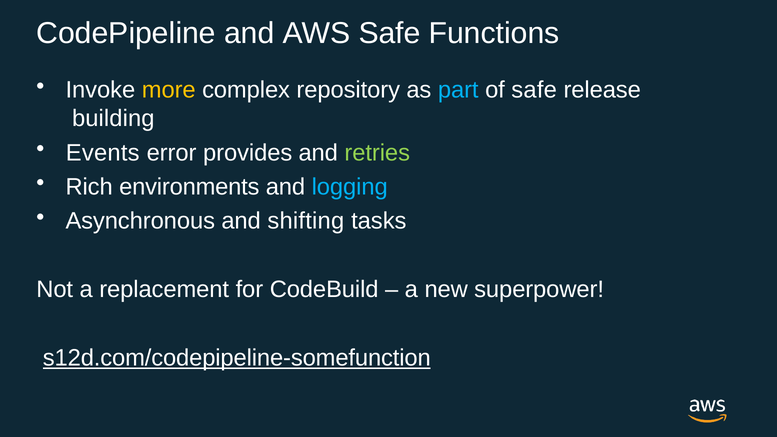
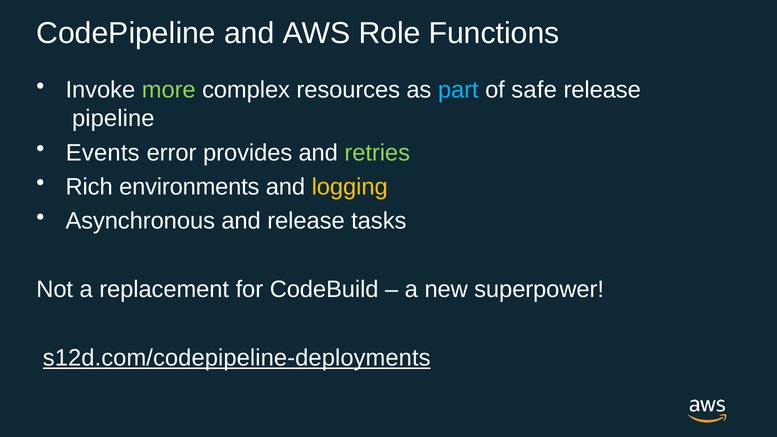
AWS Safe: Safe -> Role (390, 33)
more colour: yellow -> light green (169, 90)
repository: repository -> resources (348, 90)
building: building -> pipeline (113, 119)
logging colour: light blue -> yellow (350, 187)
and shifting: shifting -> release (306, 221)
s12d.com/codepipeline-somefunction: s12d.com/codepipeline-somefunction -> s12d.com/codepipeline-deployments (237, 358)
